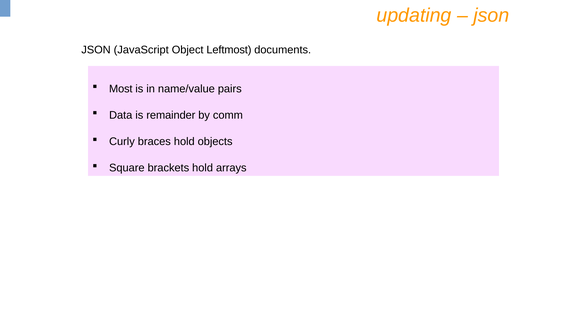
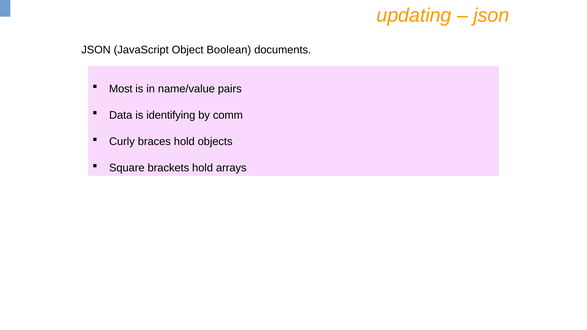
Leftmost: Leftmost -> Boolean (229, 50)
remainder: remainder -> identifying (171, 115)
